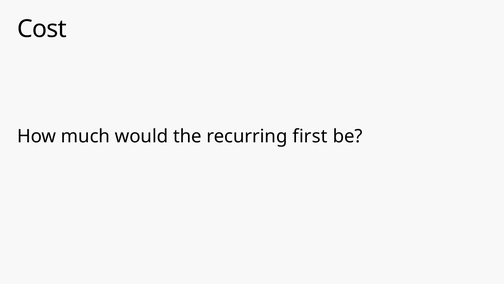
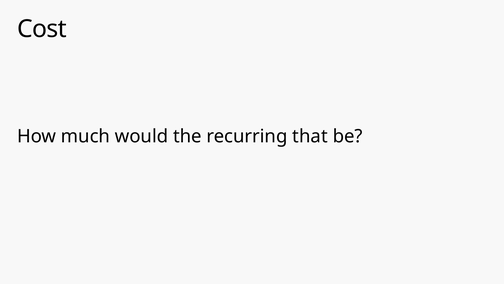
first: first -> that (310, 136)
